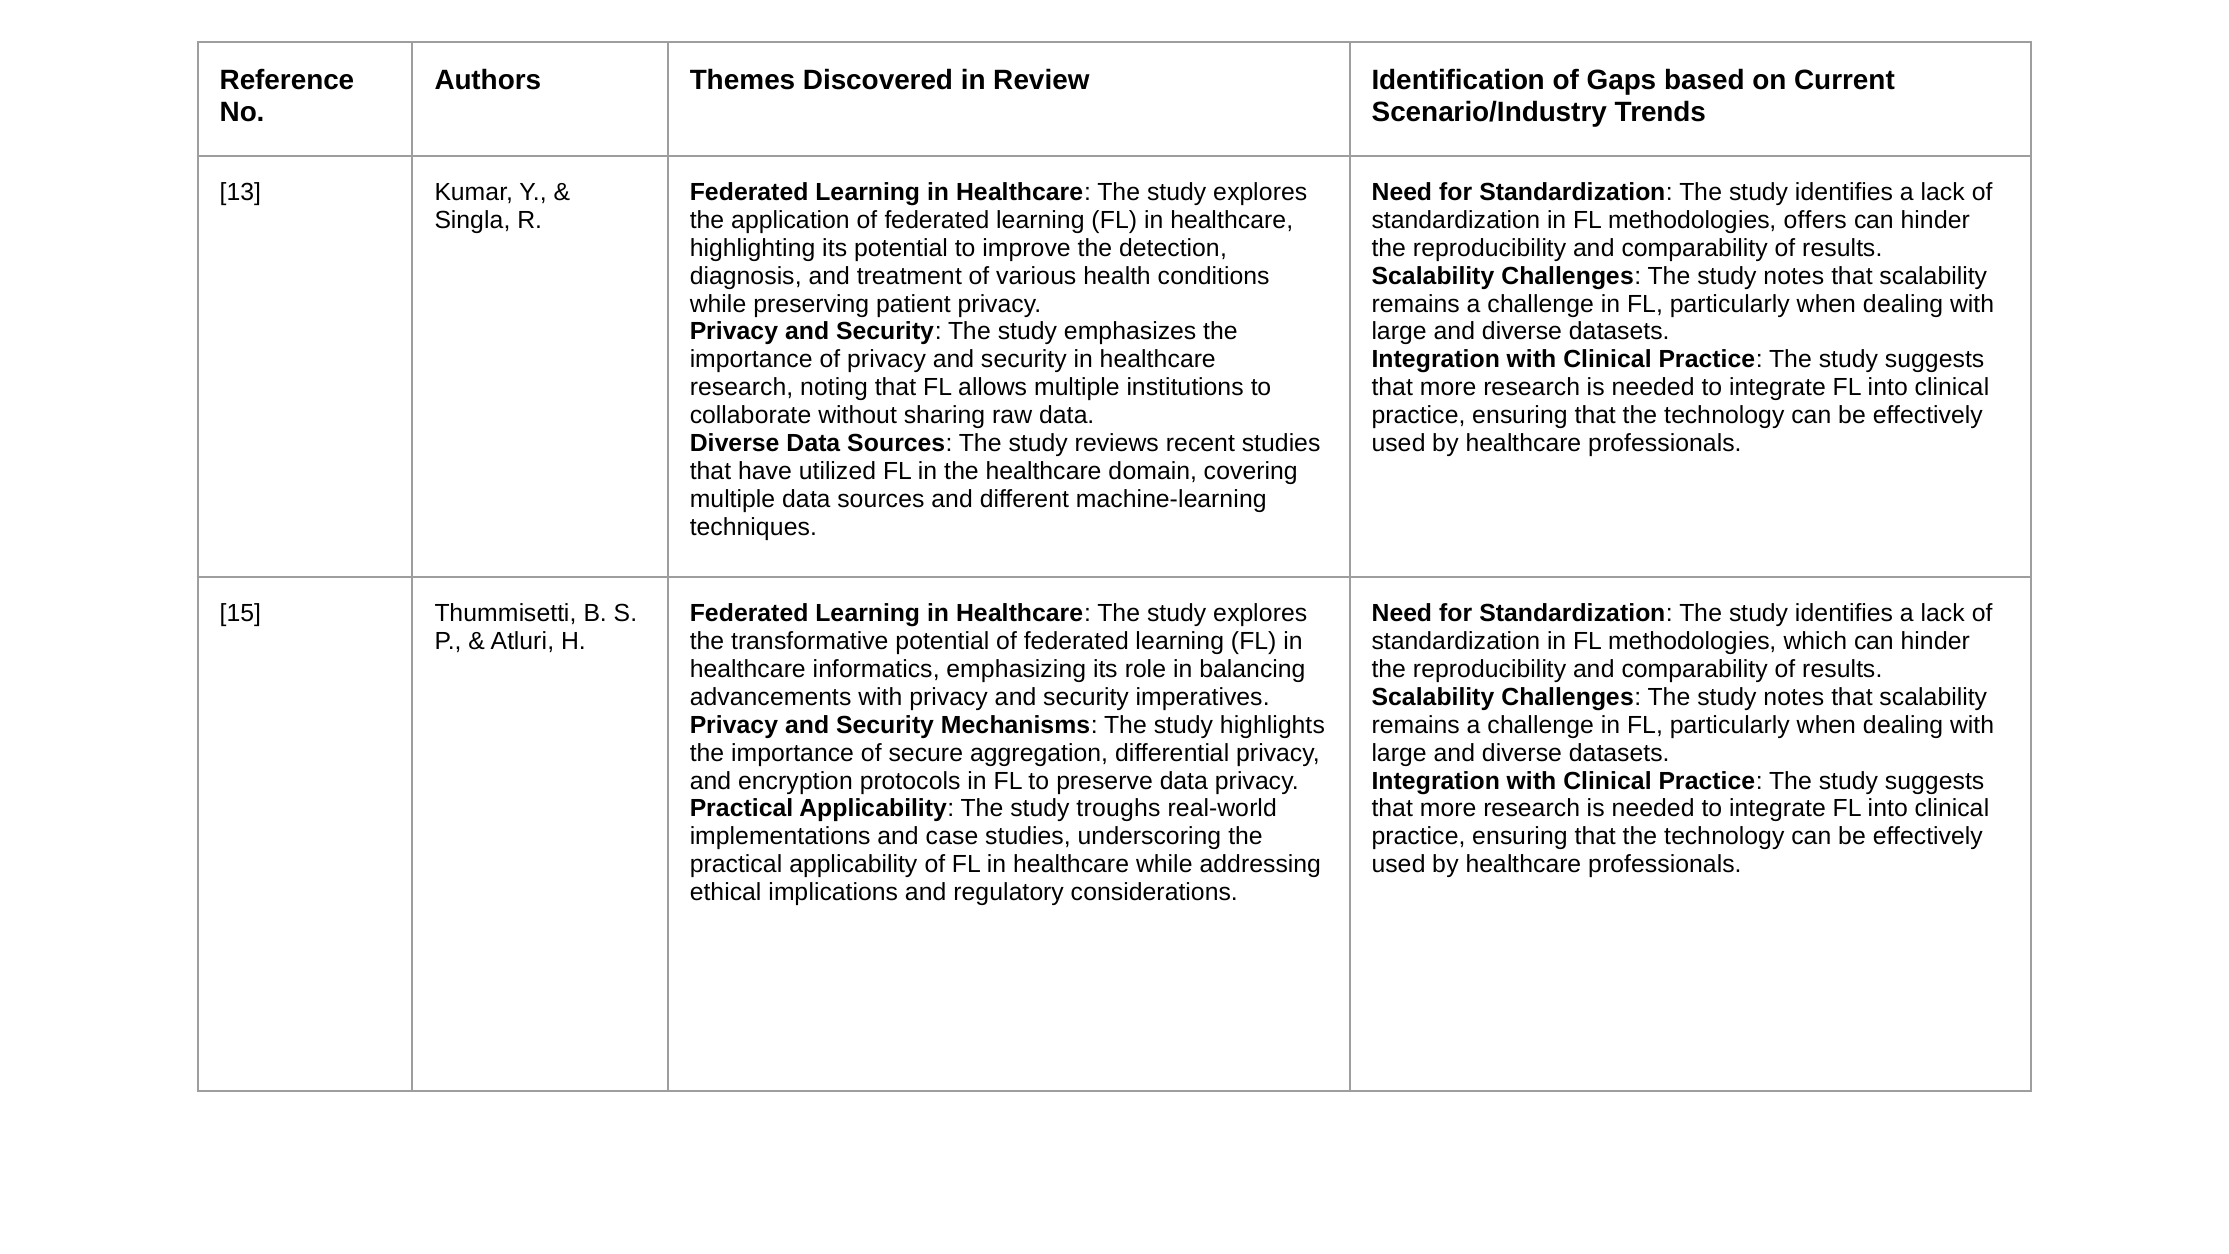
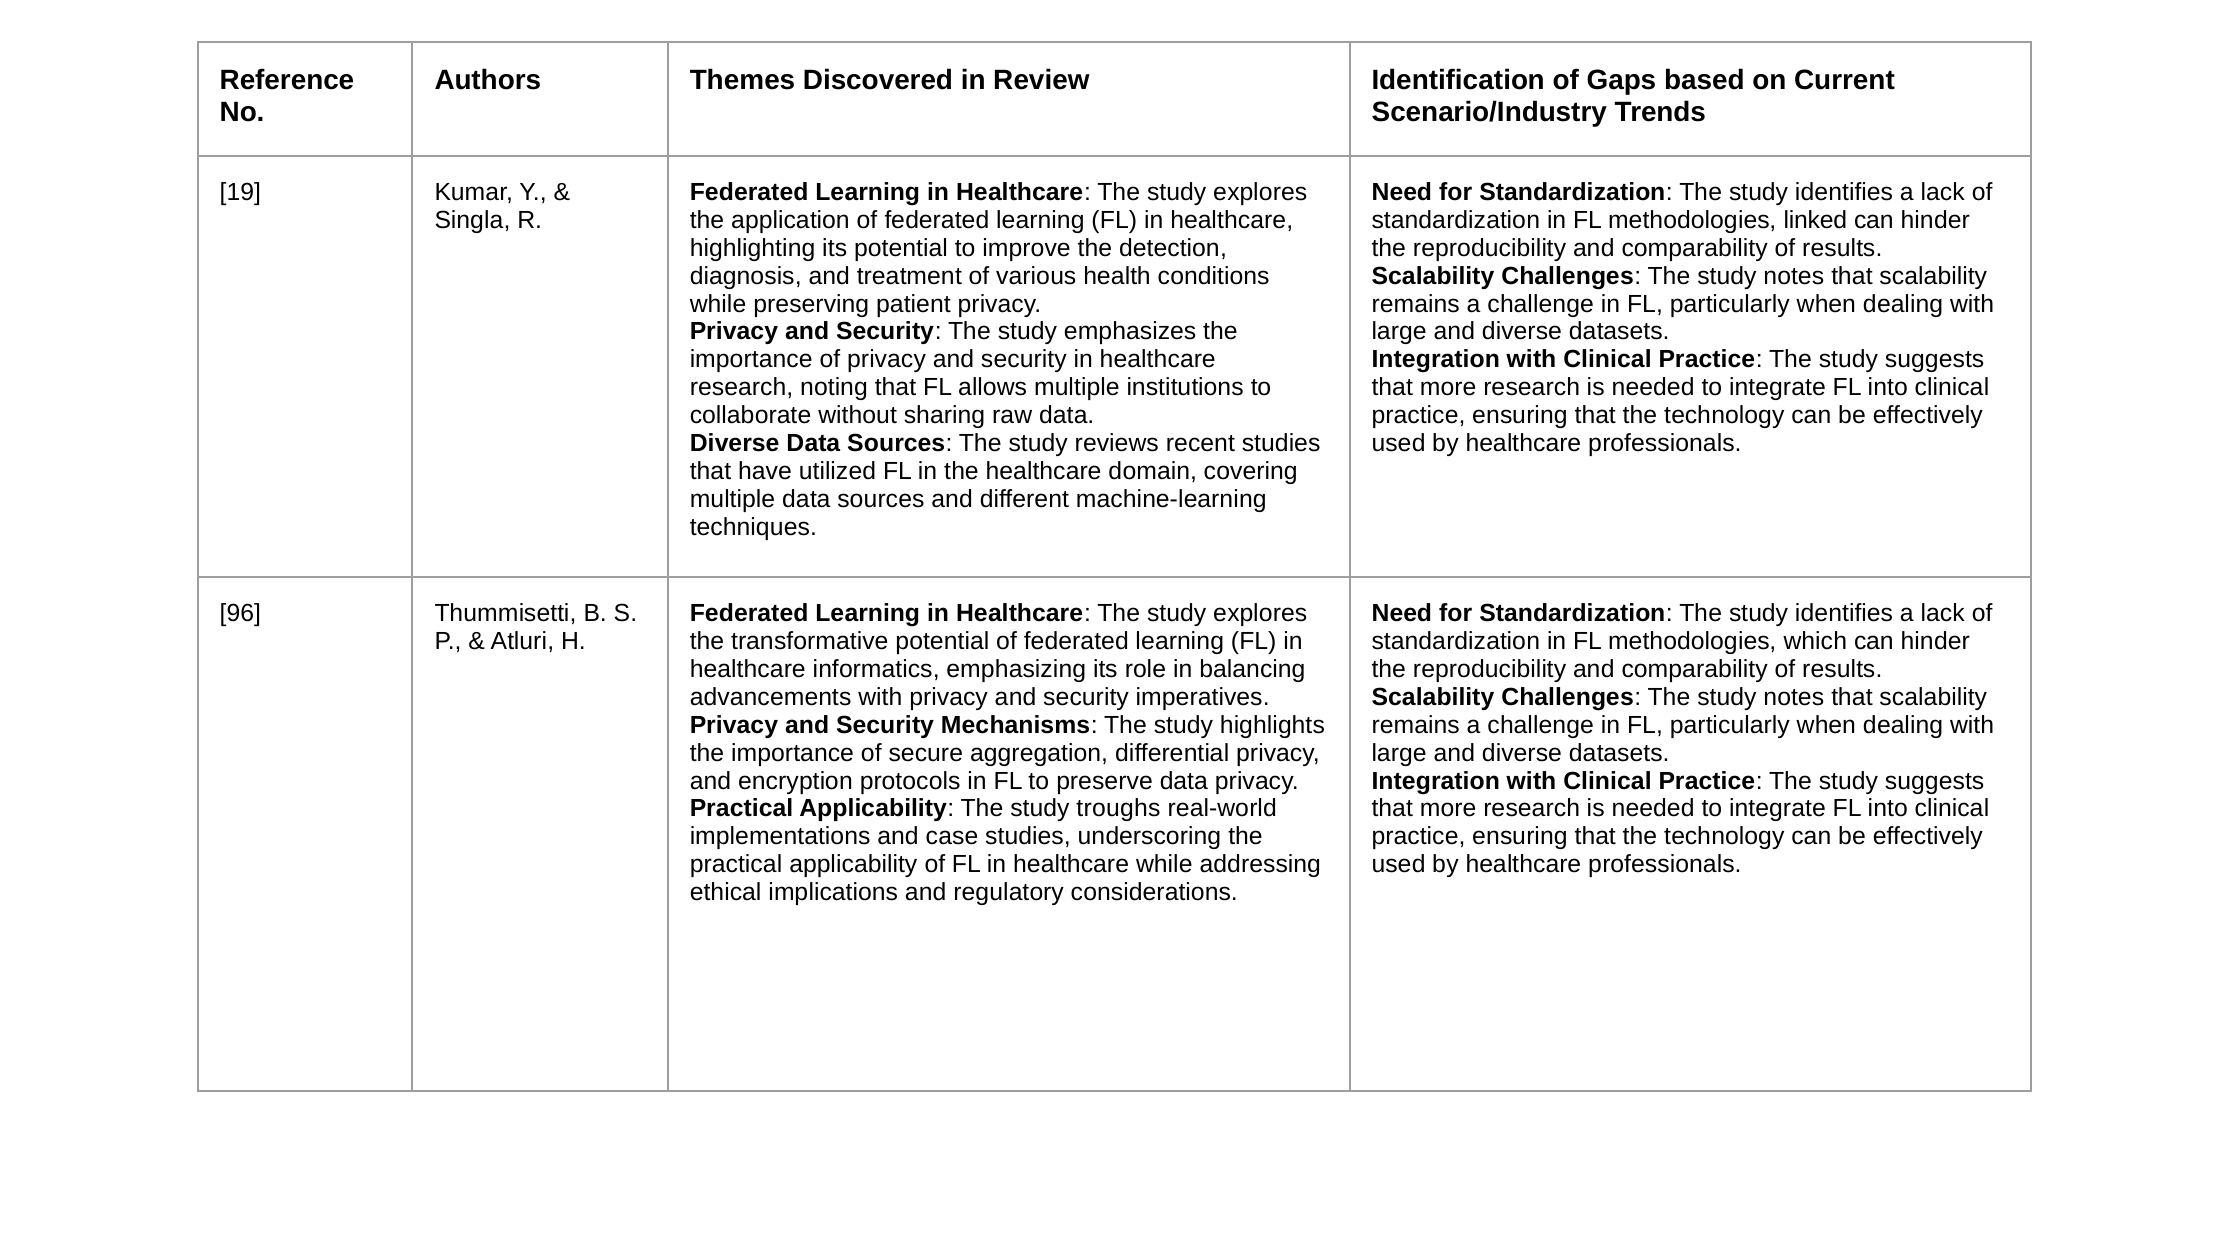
13: 13 -> 19 (240, 192)
offers: offers -> linked (1815, 220)
15: 15 -> 96 (240, 613)
